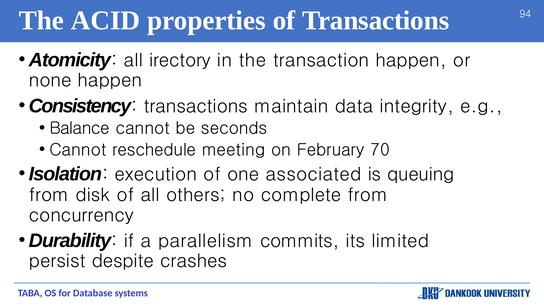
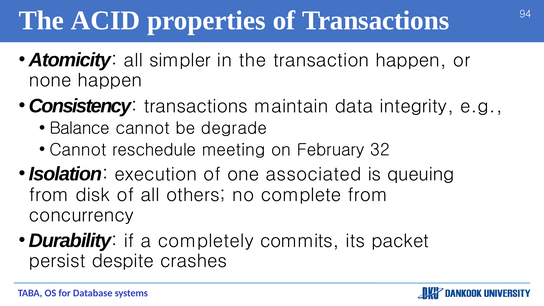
irectory: irectory -> simpler (180, 60)
seconds: seconds -> degrade (234, 128)
70: 70 -> 32 (380, 150)
parallelism: parallelism -> completely (206, 241)
limited: limited -> packet (400, 241)
